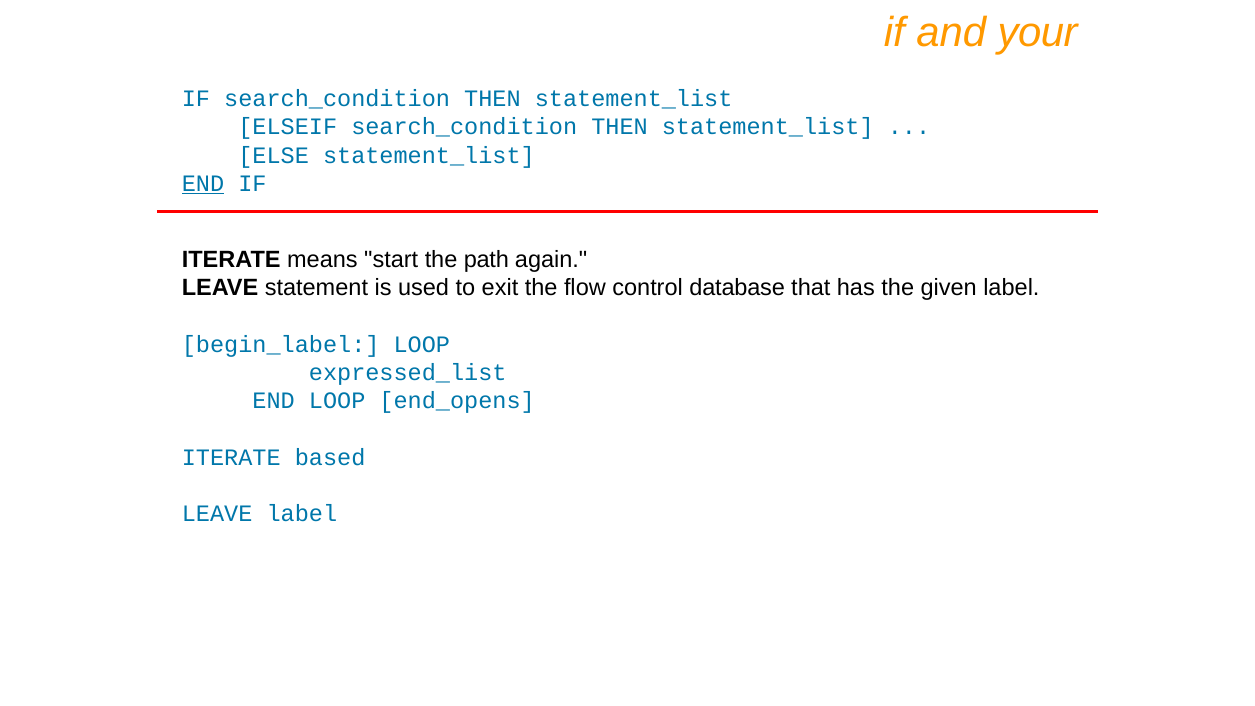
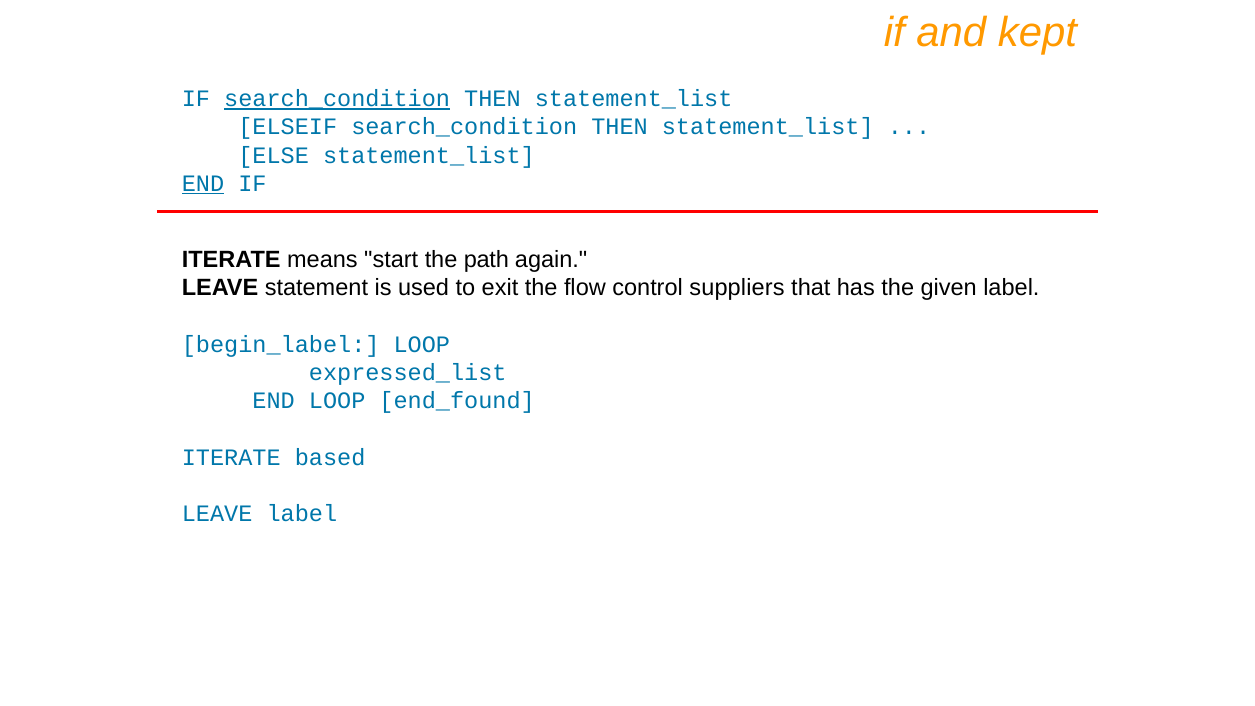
your: your -> kept (1037, 33)
search_condition underline: none -> present (337, 99)
database: database -> suppliers (737, 288)
end_opens: end_opens -> end_found (457, 401)
